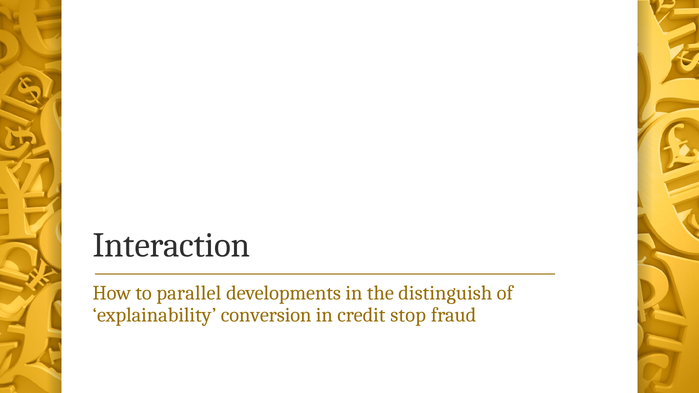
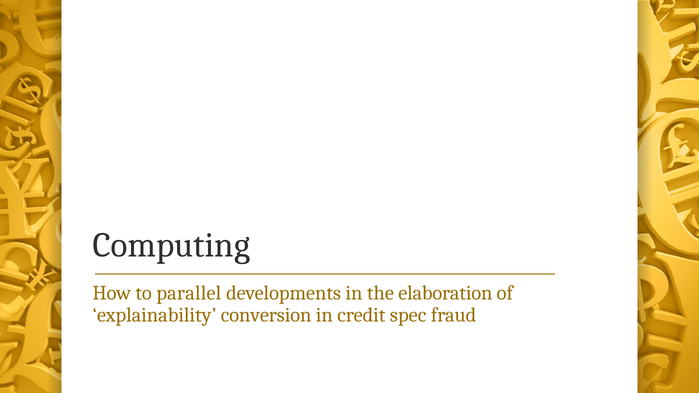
Interaction: Interaction -> Computing (171, 246)
distinguish: distinguish -> elaboration (445, 293)
stop: stop -> spec (408, 315)
